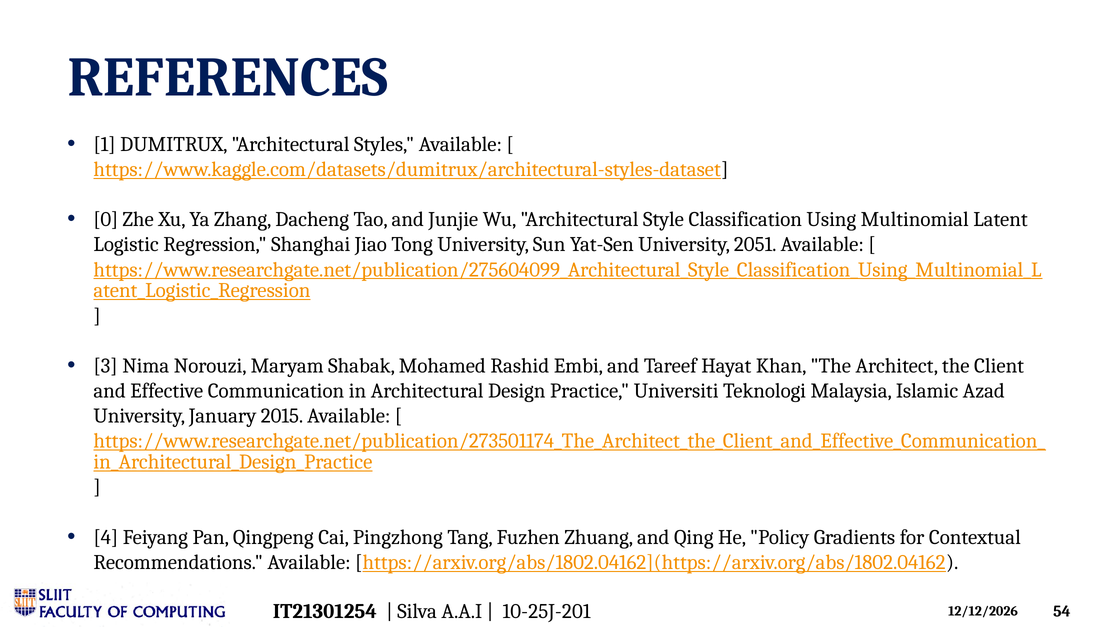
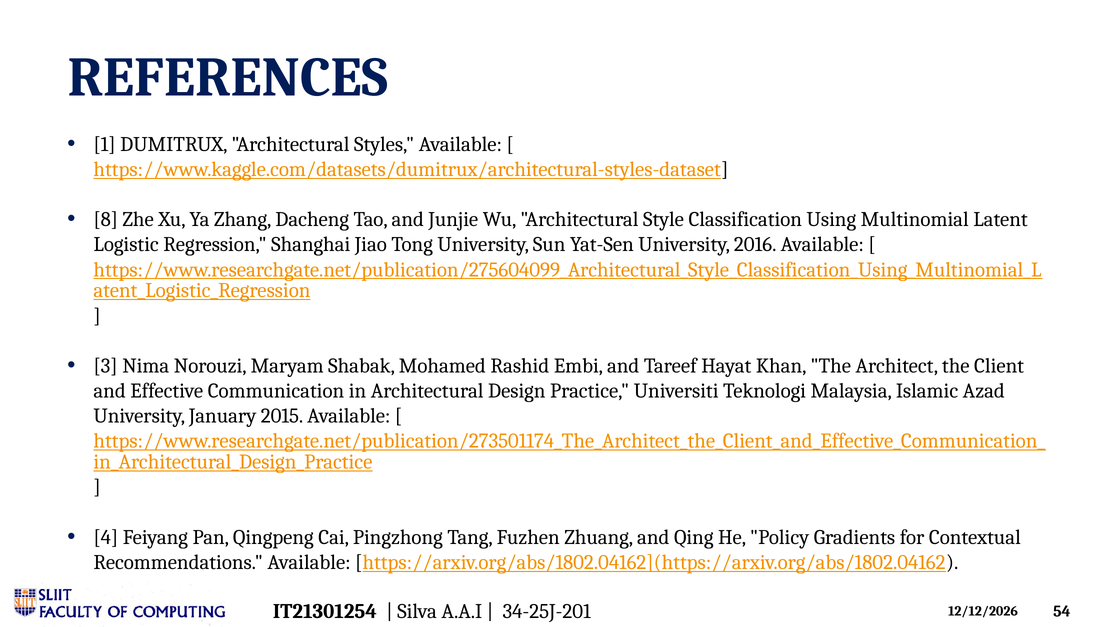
0: 0 -> 8 (106, 219)
2051: 2051 -> 2016 (755, 244)
10-25J-201: 10-25J-201 -> 34-25J-201 (547, 611)
